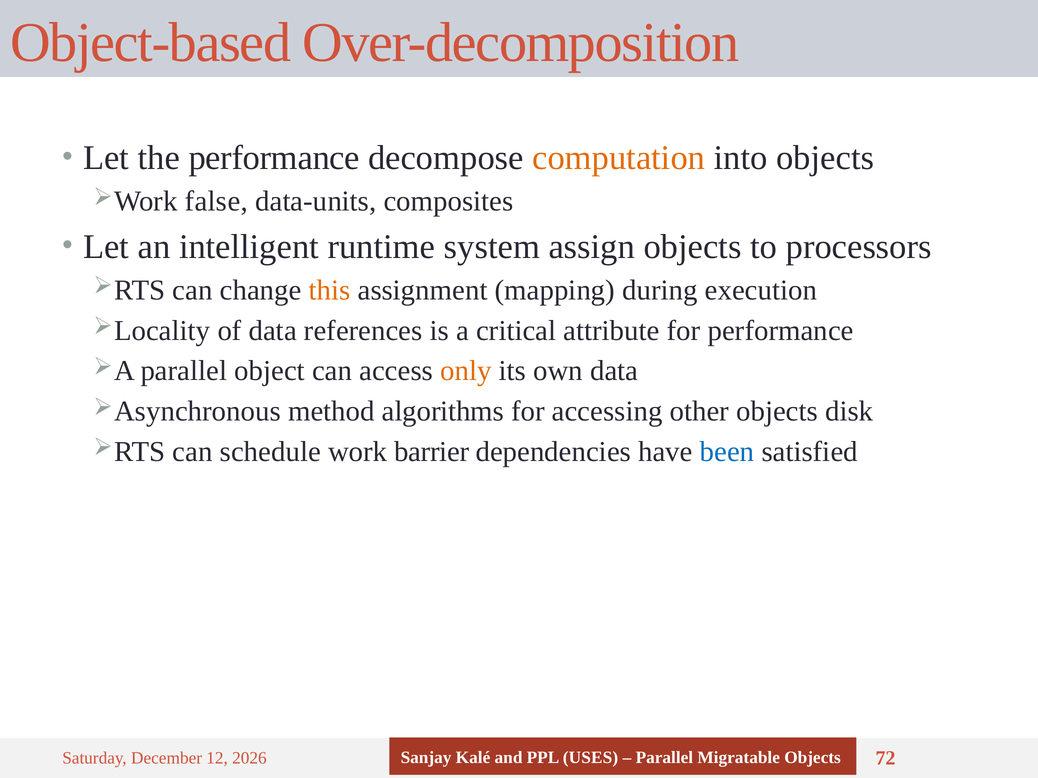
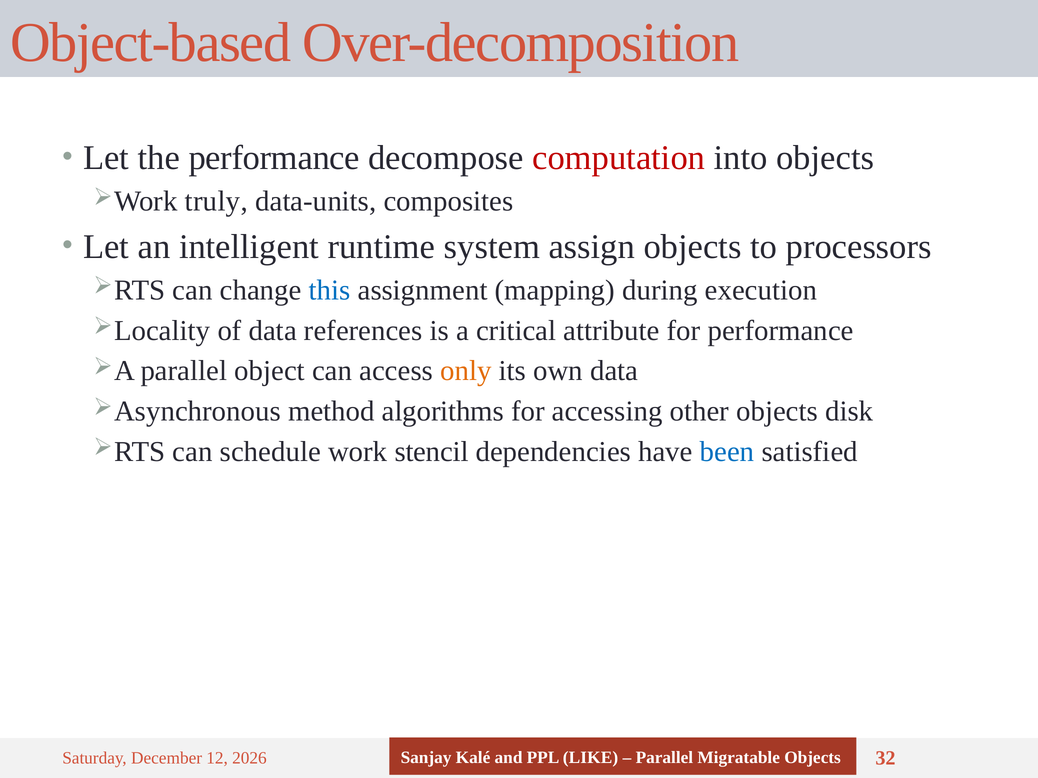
computation colour: orange -> red (619, 158)
false: false -> truly (216, 202)
this colour: orange -> blue (330, 290)
barrier: barrier -> stencil (432, 452)
USES: USES -> LIKE (590, 758)
72: 72 -> 32 (885, 759)
